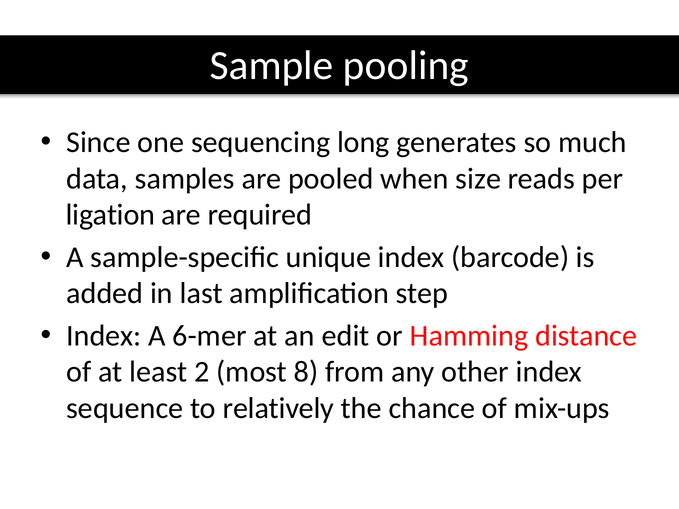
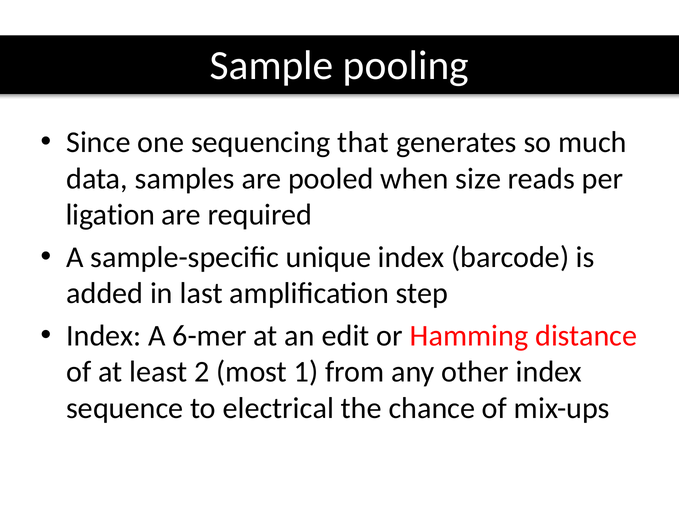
long: long -> that (363, 142)
8: 8 -> 1 (306, 372)
relatively: relatively -> electrical (278, 408)
